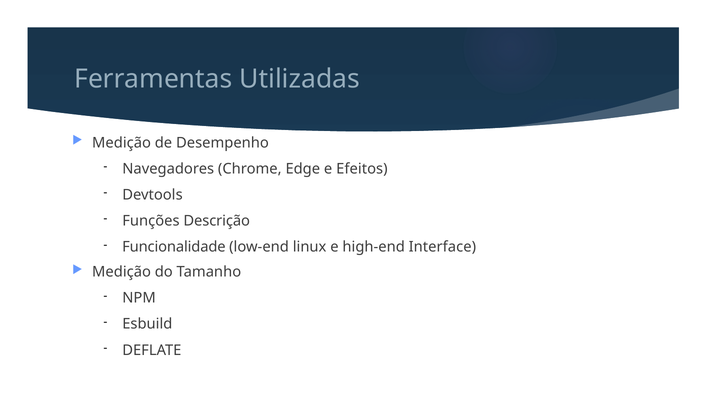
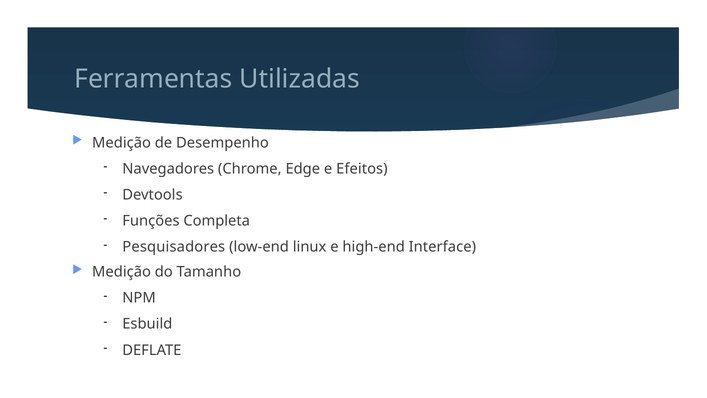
Descrição: Descrição -> Completa (217, 221)
Funcionalidade: Funcionalidade -> Pesquisadores (174, 247)
